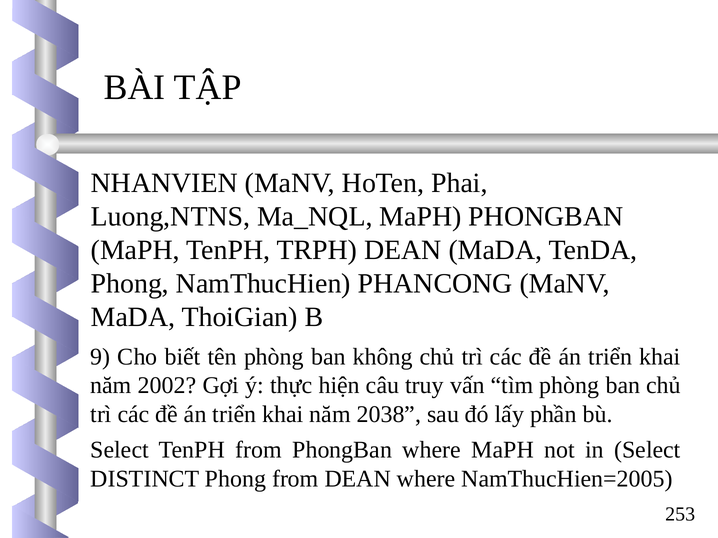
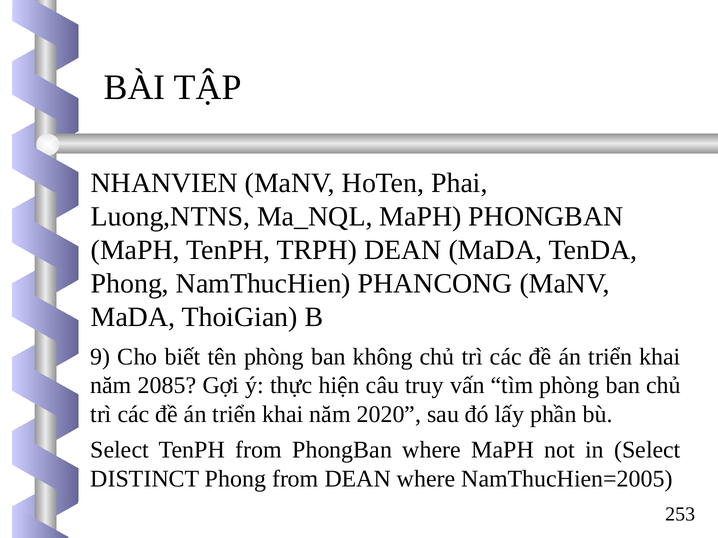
2002: 2002 -> 2085 (167, 386)
2038: 2038 -> 2020 (389, 415)
